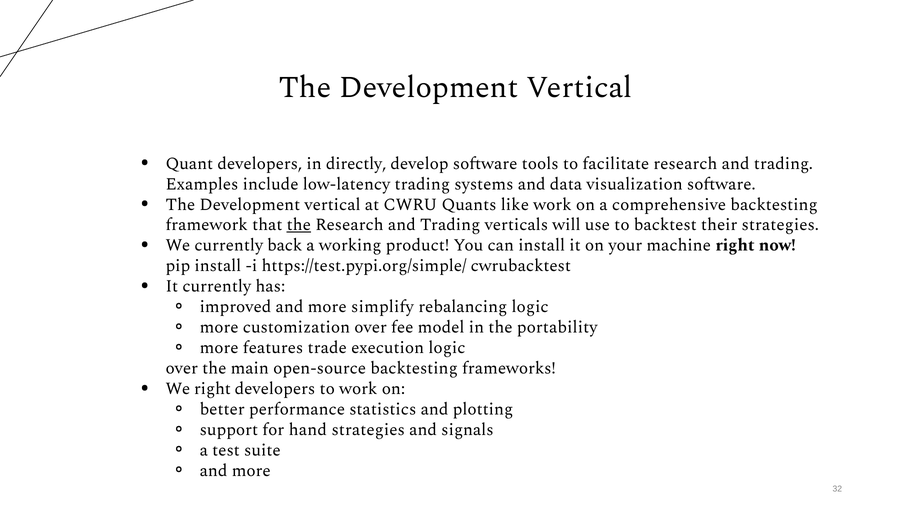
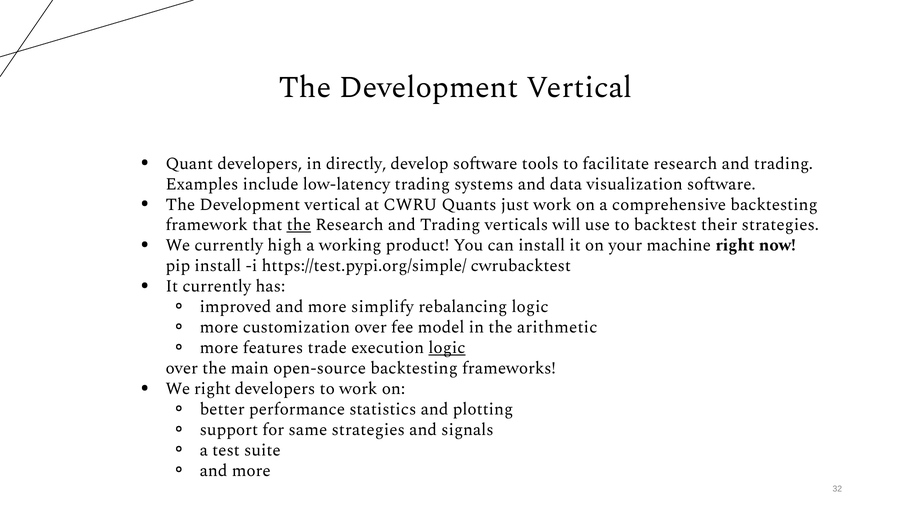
like: like -> just (515, 205)
back: back -> high (285, 246)
portability: portability -> arithmetic (557, 328)
logic underline: none -> present (447, 348)
hand: hand -> same (308, 430)
